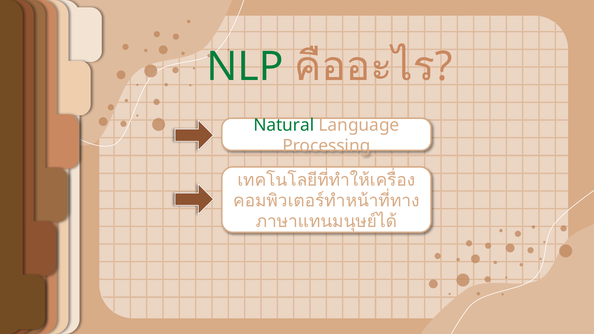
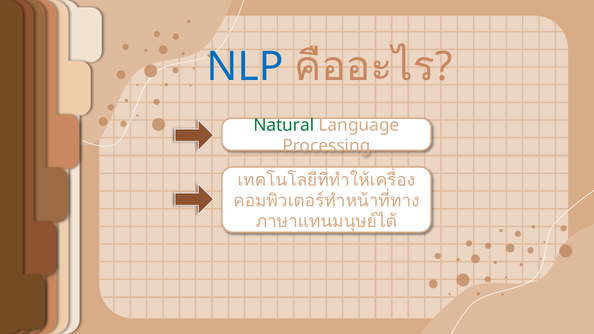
NLP colour: green -> blue (245, 67)
